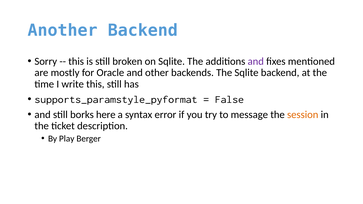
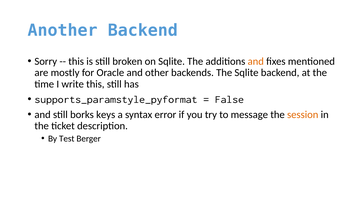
and colour: purple -> orange (256, 61)
here: here -> keys (106, 115)
Play: Play -> Test (67, 139)
